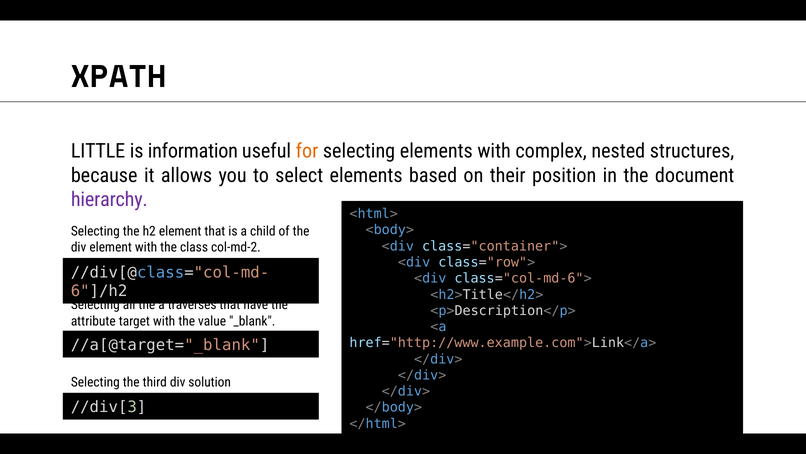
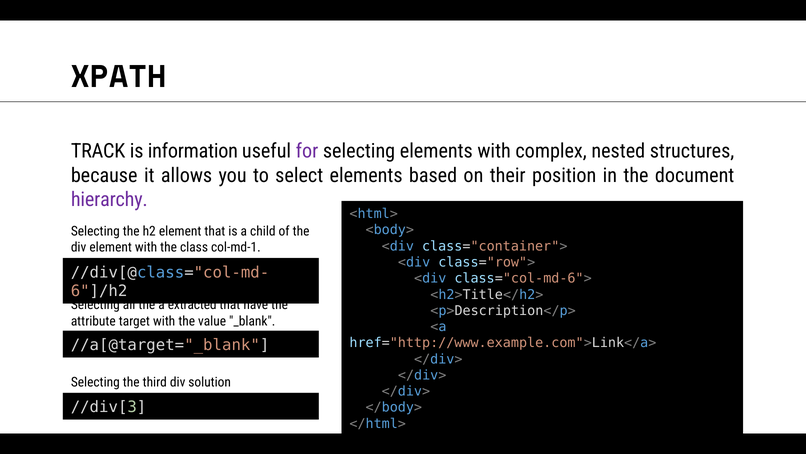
LITTLE: LITTLE -> TRACK (98, 151)
for colour: orange -> purple (307, 151)
col-md-2: col-md-2 -> col-md-1 (236, 247)
traverses: traverses -> extracted (192, 305)
